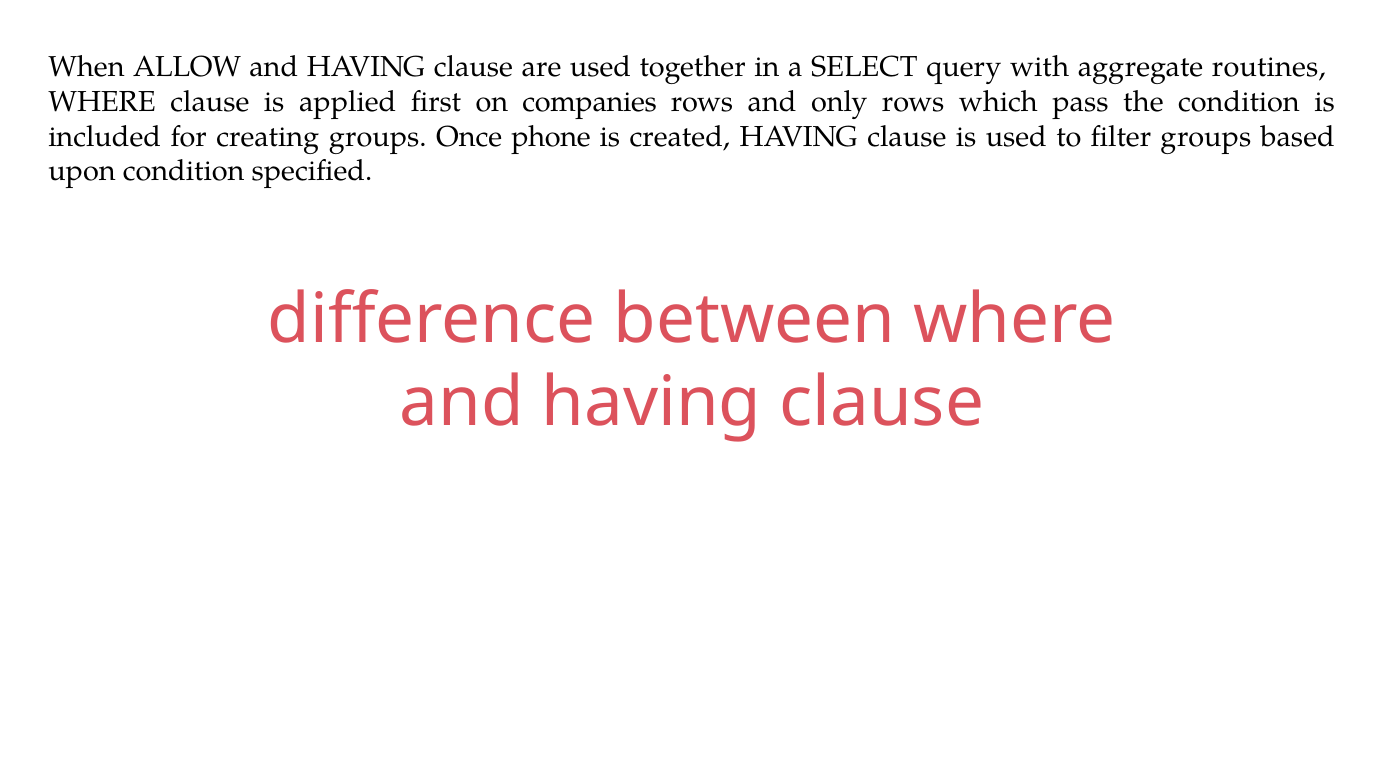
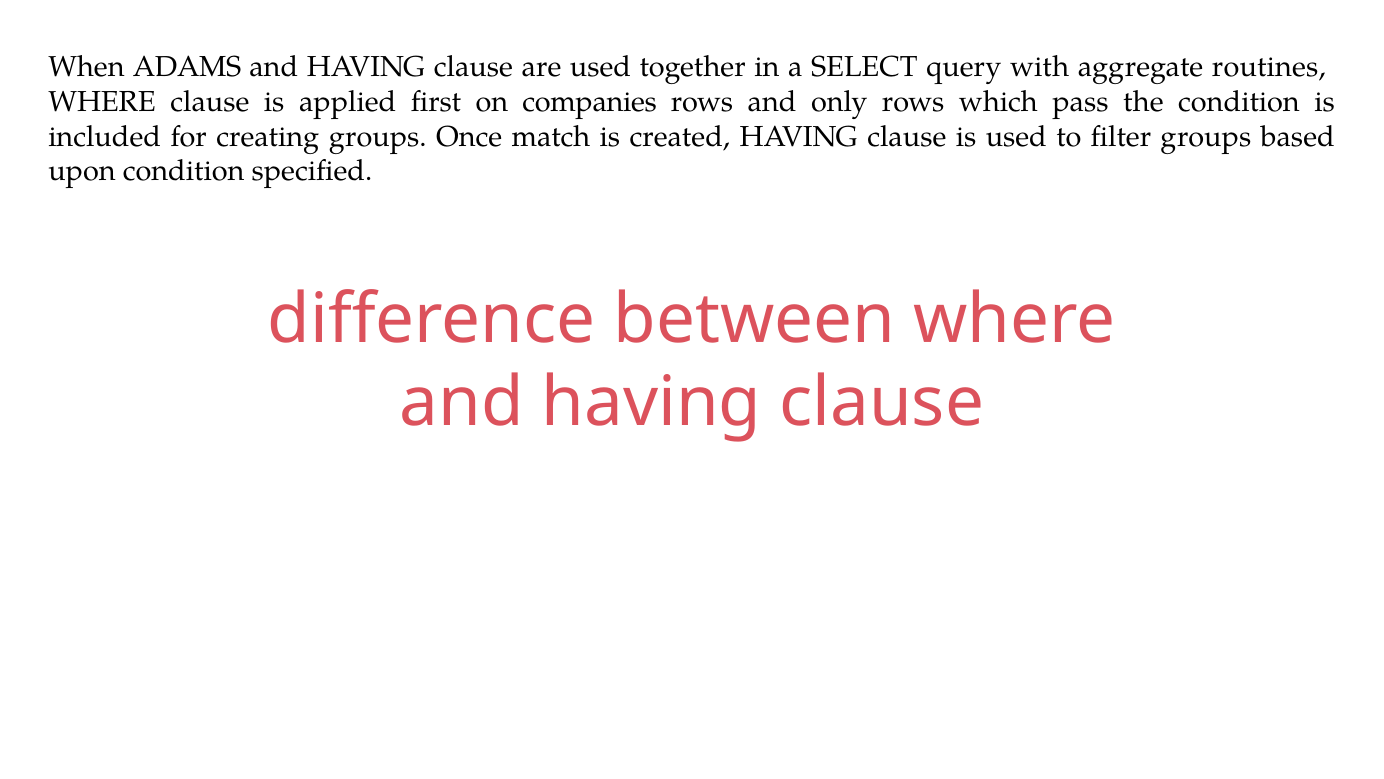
ALLOW: ALLOW -> ADAMS (187, 67)
phone: phone -> match (551, 136)
